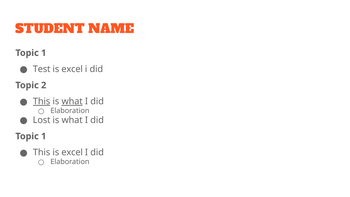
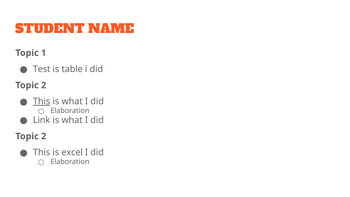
excel: excel -> table (72, 69)
what underline: present -> none (72, 101)
Lost: Lost -> Link (42, 120)
1: 1 -> 2 (44, 136)
